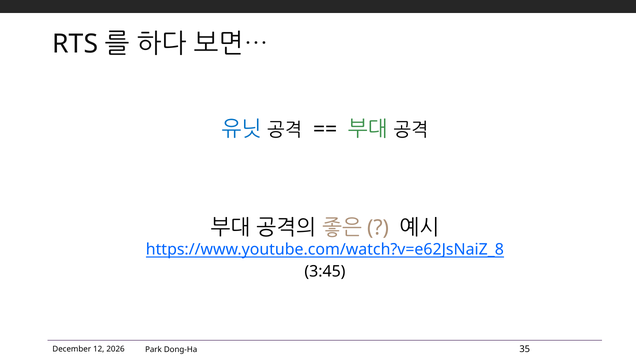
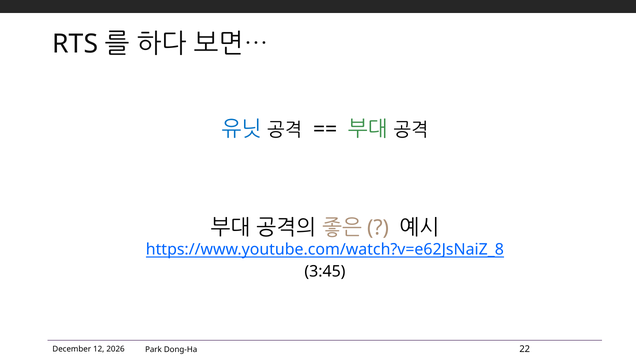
35: 35 -> 22 (525, 349)
